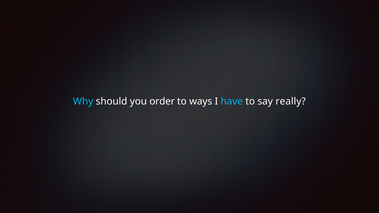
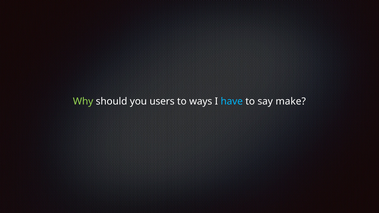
Why colour: light blue -> light green (83, 101)
order: order -> users (162, 101)
really: really -> make (291, 101)
